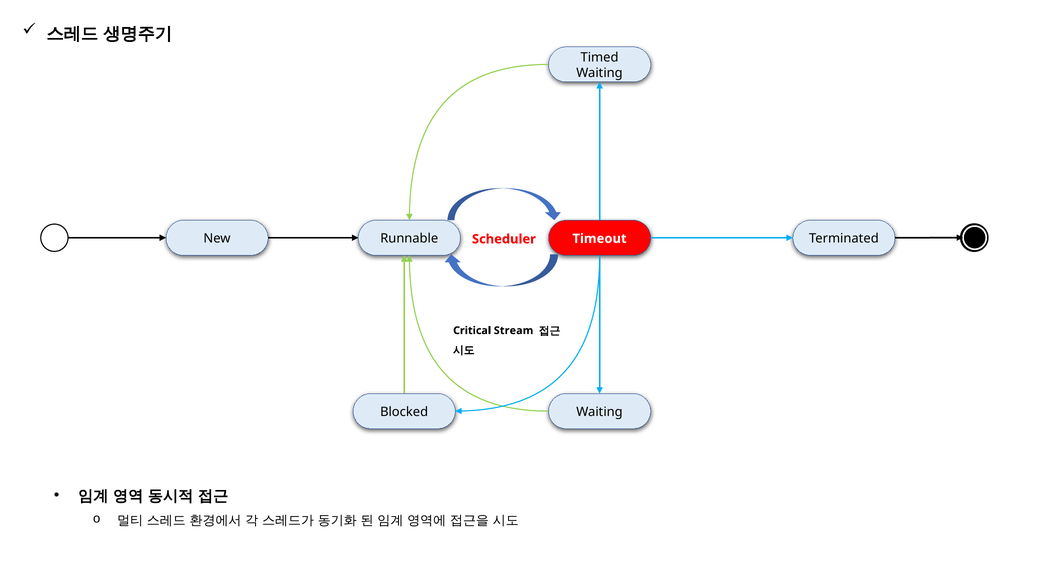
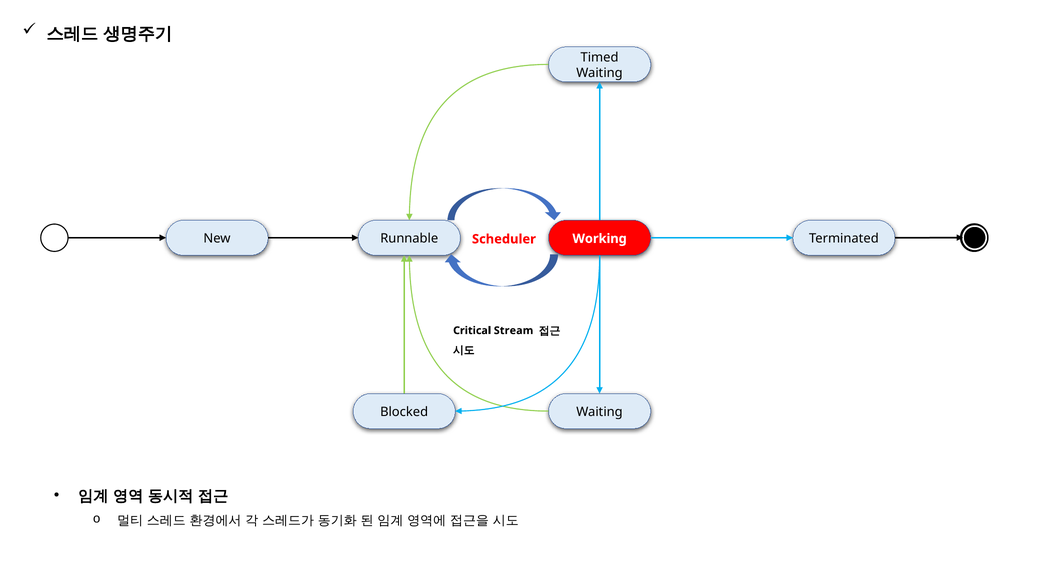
Timeout: Timeout -> Working (600, 239)
